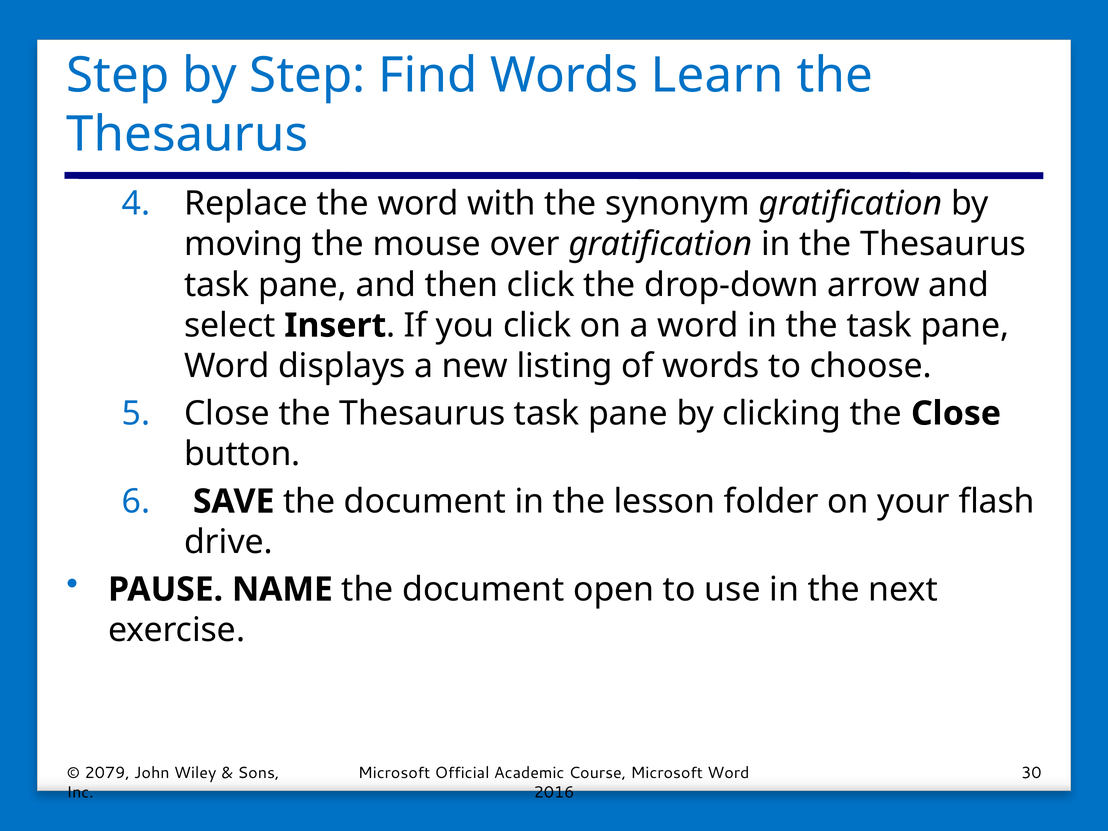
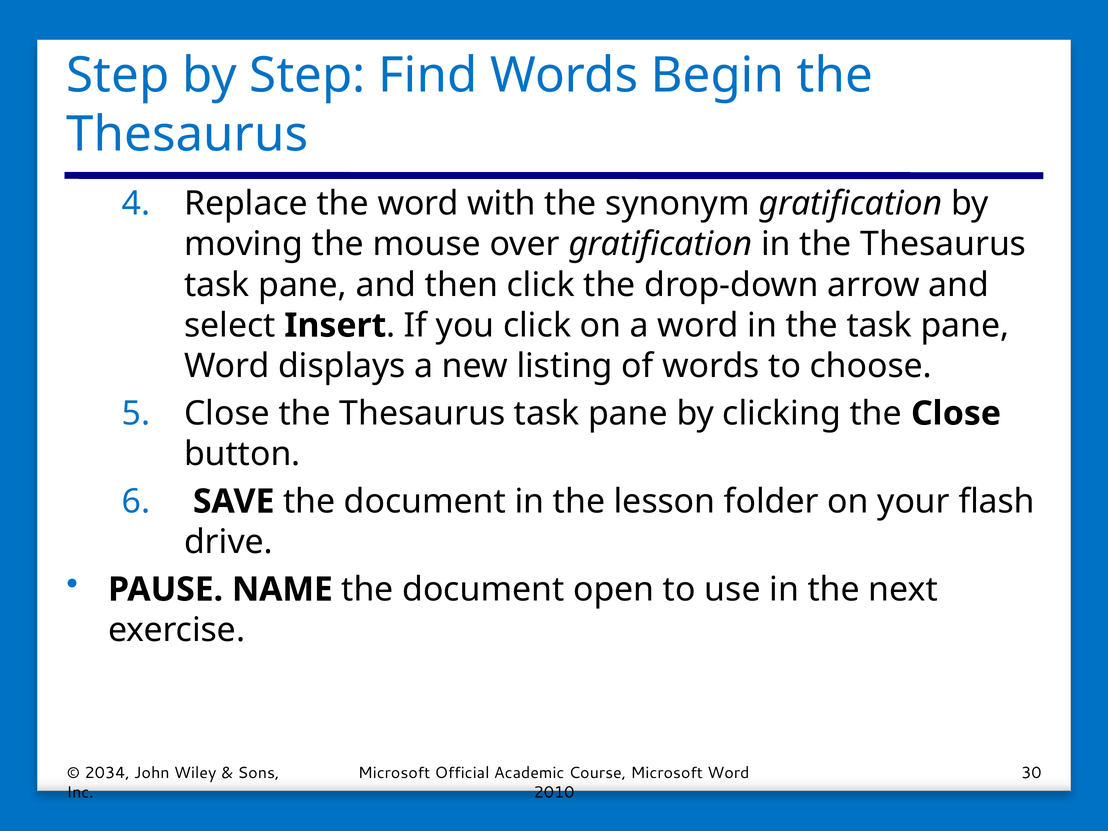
Learn: Learn -> Begin (717, 75)
2079: 2079 -> 2034 (107, 773)
2016: 2016 -> 2010 (554, 792)
